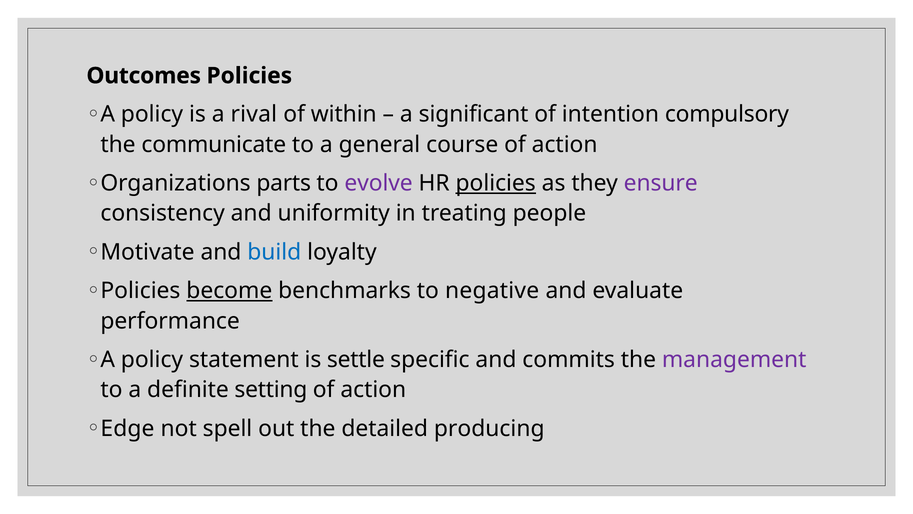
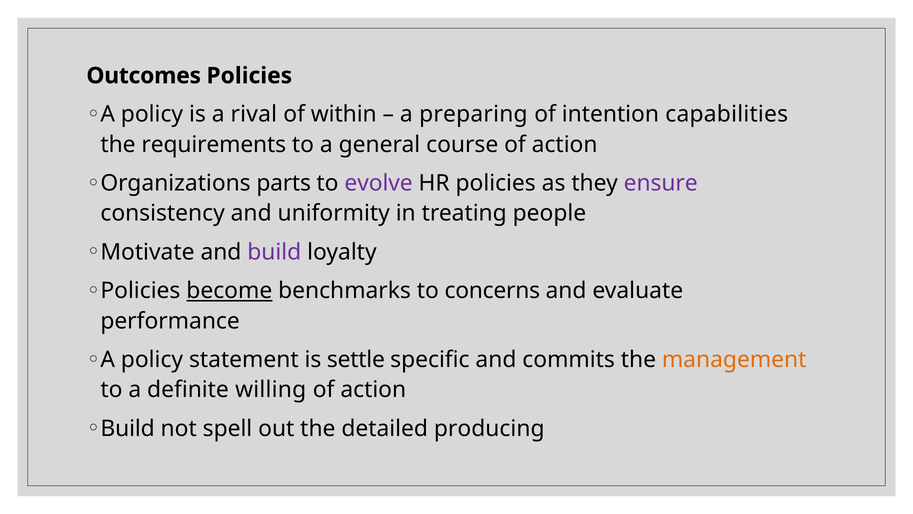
significant: significant -> preparing (473, 114)
compulsory: compulsory -> capabilities (727, 114)
communicate: communicate -> requirements (214, 144)
policies underline: present -> none (496, 183)
build colour: blue -> purple (274, 252)
negative: negative -> concerns (492, 291)
management colour: purple -> orange (734, 359)
setting: setting -> willing (271, 390)
Edge: Edge -> Build (128, 428)
